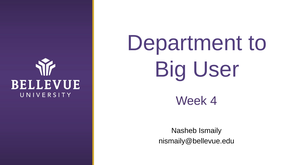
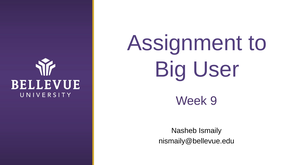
Department: Department -> Assignment (185, 43)
4: 4 -> 9 (214, 101)
